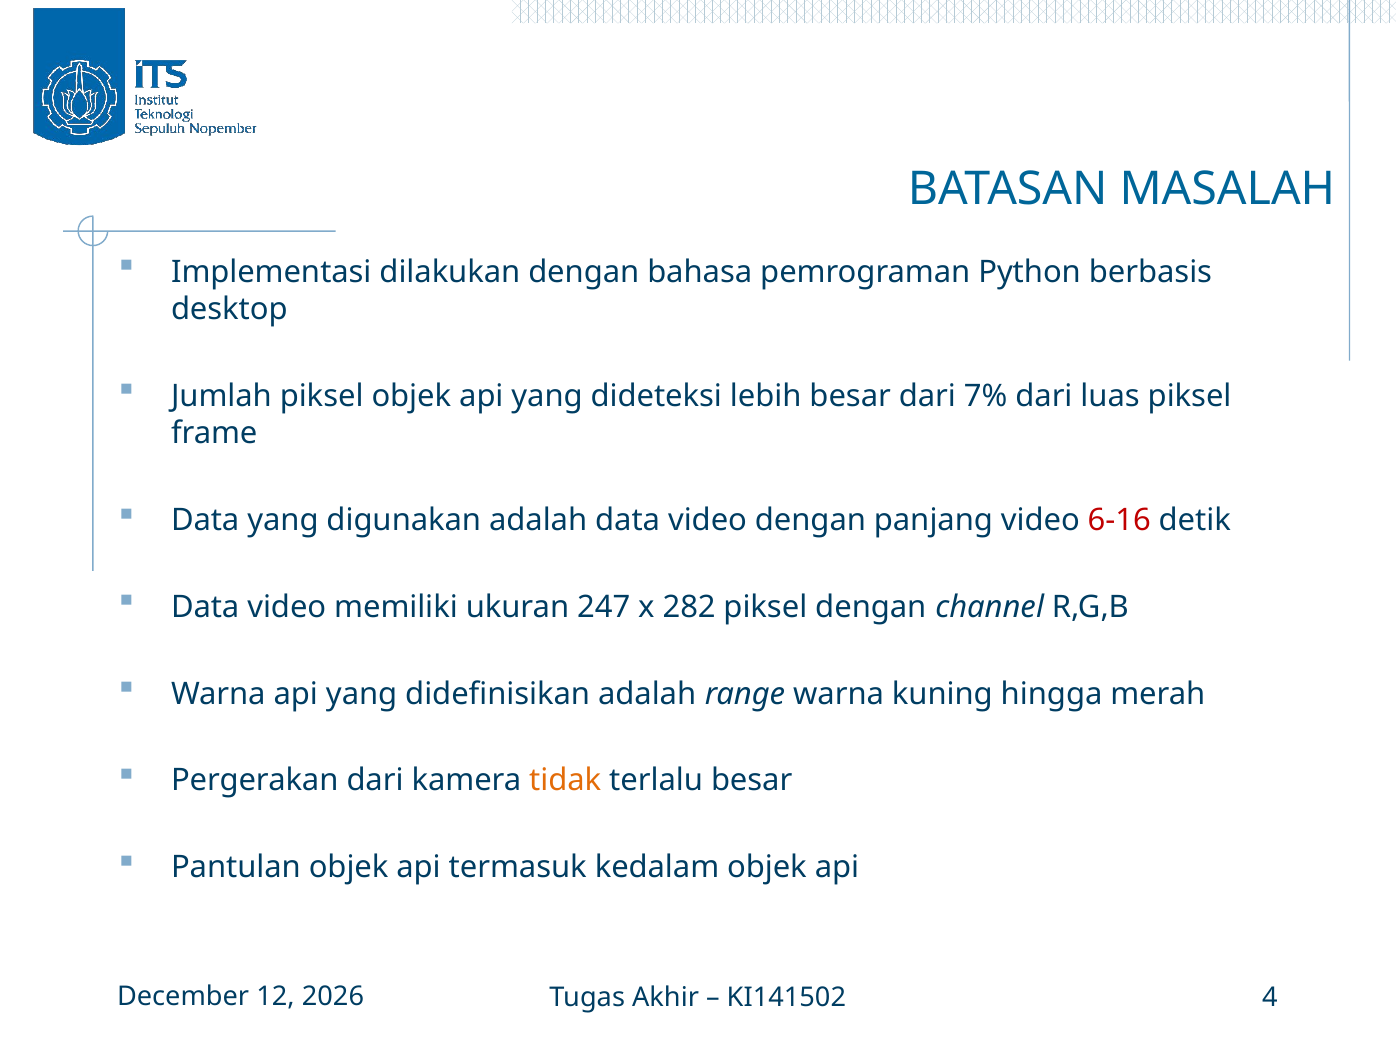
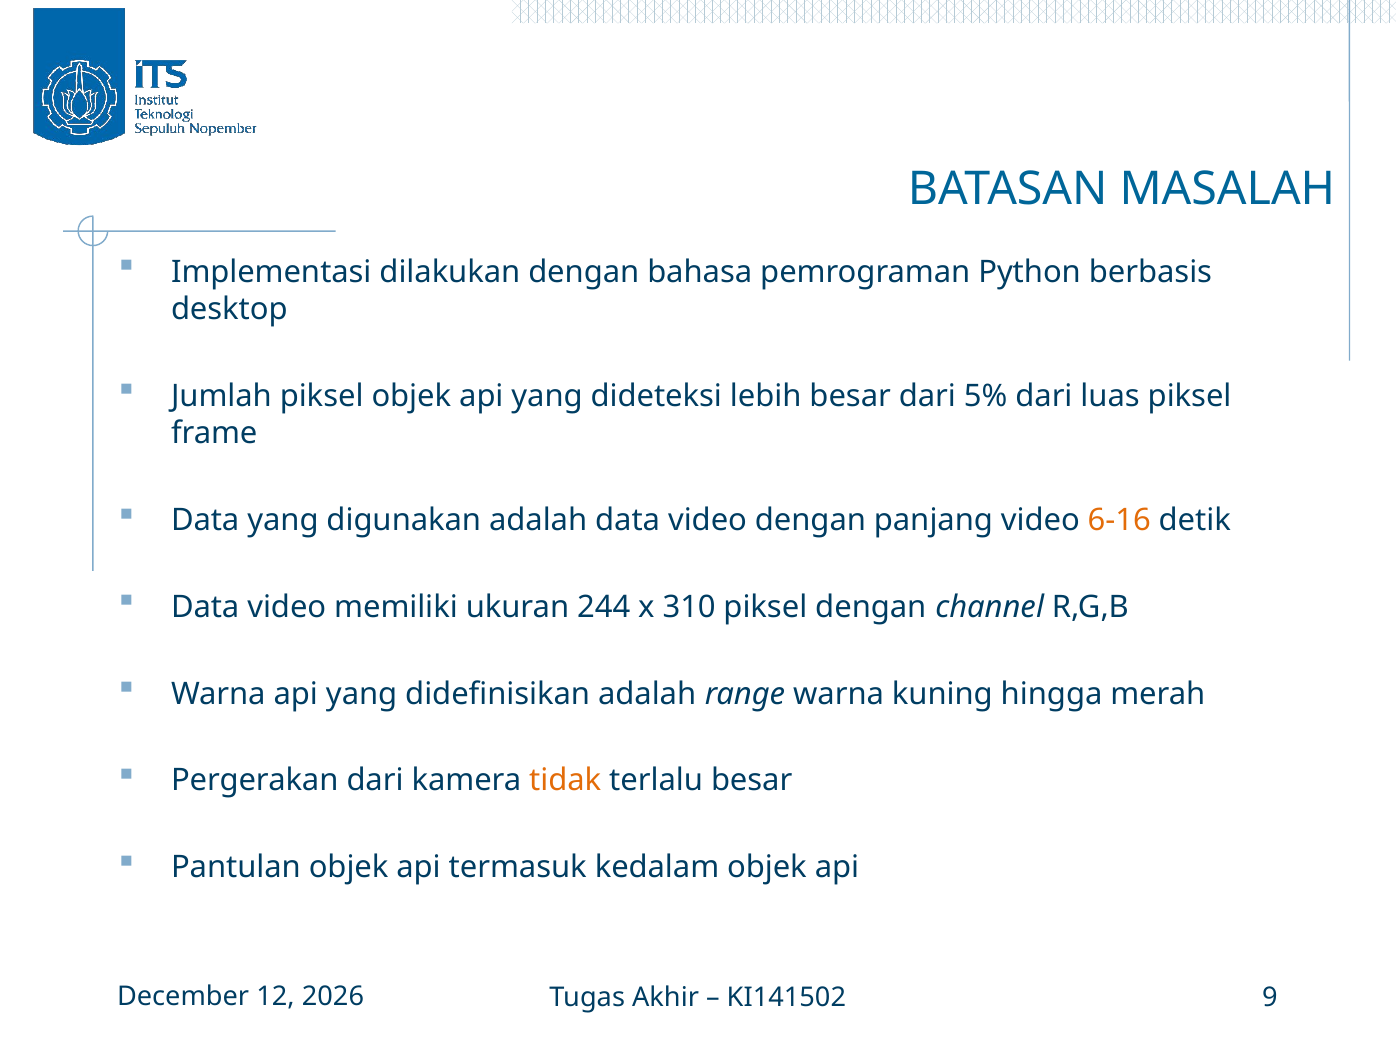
7%: 7% -> 5% (986, 396)
6-16 colour: red -> orange (1119, 520)
247: 247 -> 244 (604, 607)
282: 282 -> 310 (689, 607)
4: 4 -> 9 (1270, 998)
